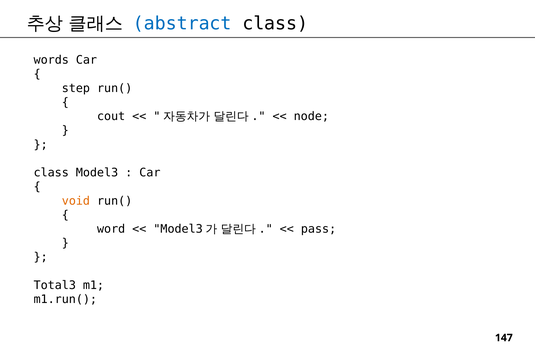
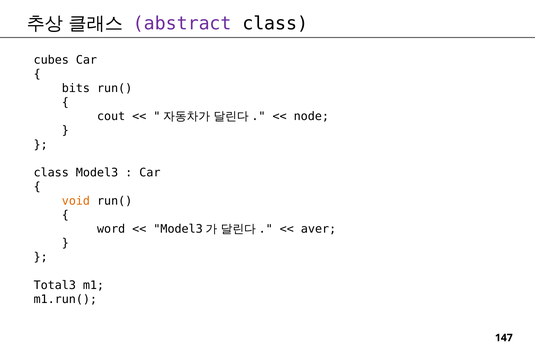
abstract colour: blue -> purple (182, 23)
words: words -> cubes (51, 60)
step: step -> bits (76, 88)
pass: pass -> aver (319, 229)
